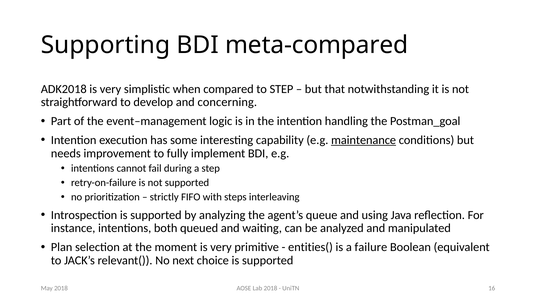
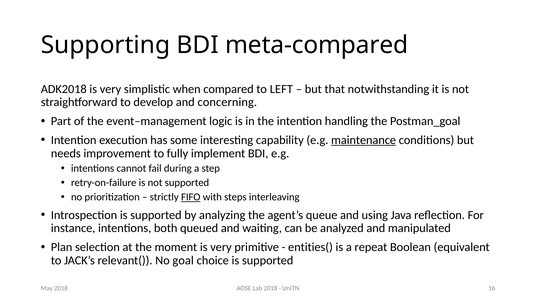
to STEP: STEP -> LEFT (281, 89)
FIFO underline: none -> present (191, 197)
failure: failure -> repeat (371, 247)
next: next -> goal (183, 260)
